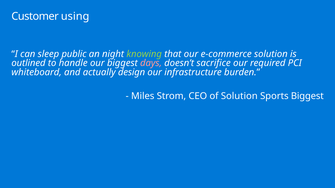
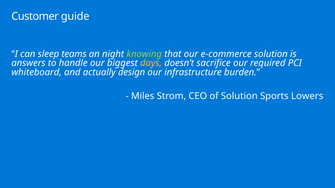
using: using -> guide (75, 16)
public: public -> teams (74, 54)
outlined: outlined -> answers (28, 63)
days colour: pink -> yellow (151, 63)
Sports Biggest: Biggest -> Lowers (307, 96)
